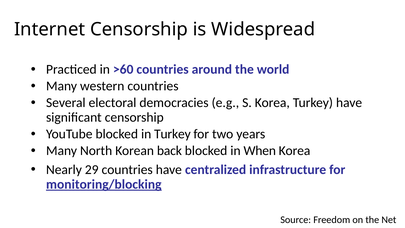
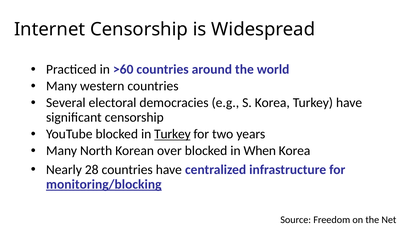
Turkey underline: none -> present (172, 134)
back: back -> over (169, 151)
29: 29 -> 28 (92, 170)
